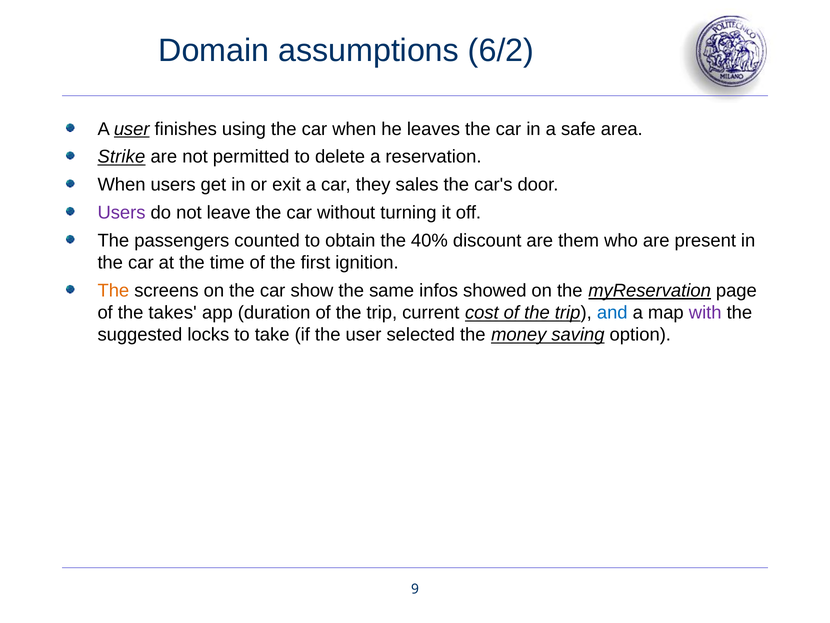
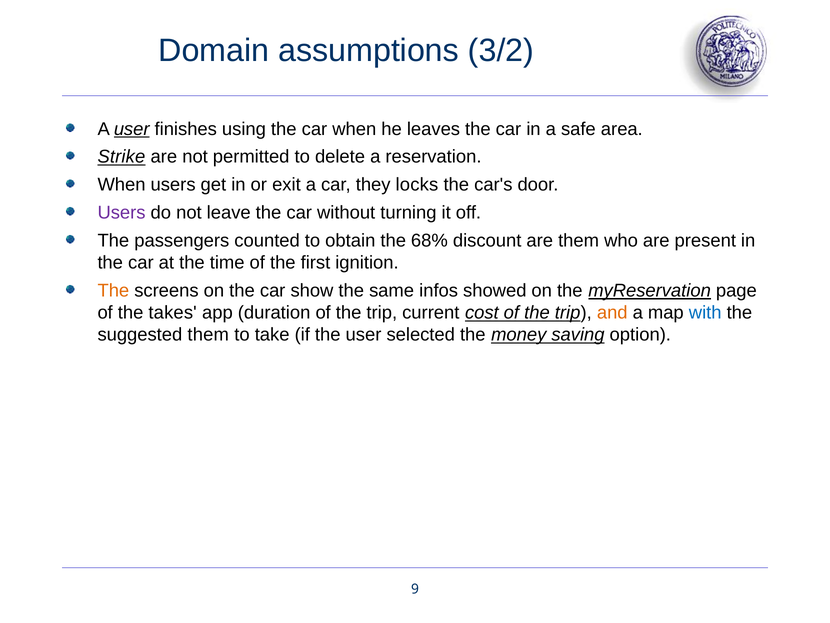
6/2: 6/2 -> 3/2 (501, 51)
sales: sales -> locks (417, 185)
40%: 40% -> 68% (429, 240)
and colour: blue -> orange (612, 312)
with colour: purple -> blue (705, 312)
suggested locks: locks -> them (208, 335)
